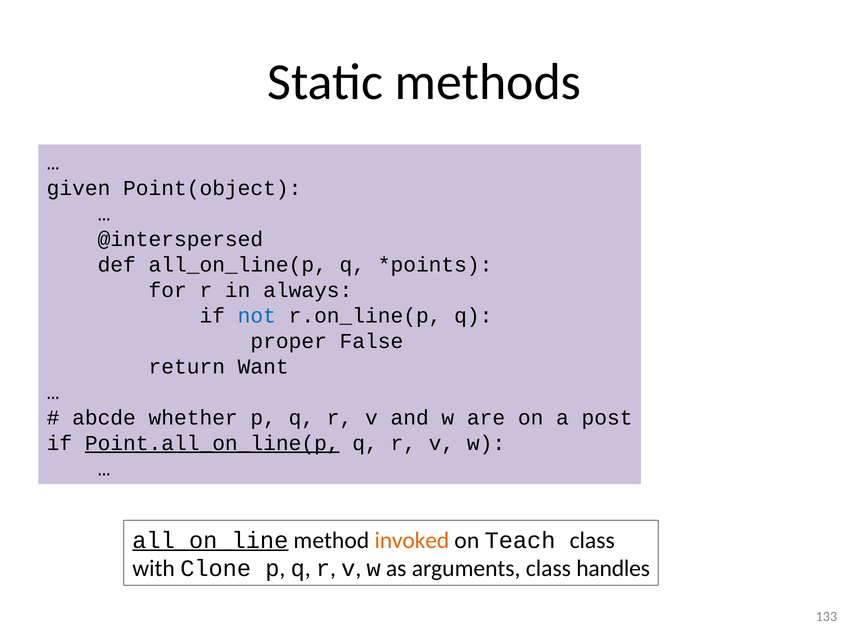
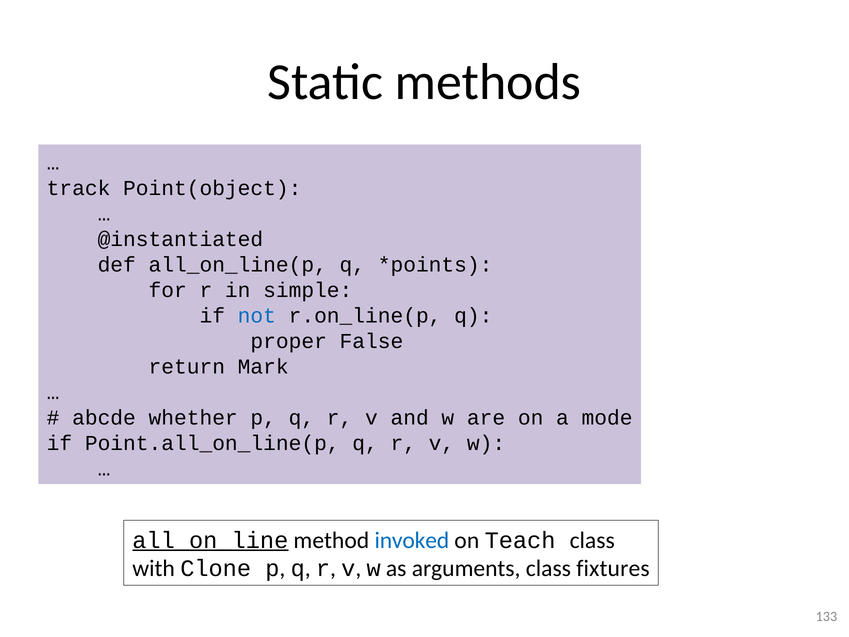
given: given -> track (79, 188)
@interspersed: @interspersed -> @instantiated (180, 239)
always: always -> simple (308, 290)
Want: Want -> Mark (263, 367)
post: post -> mode (607, 418)
Point.all_on_line(p underline: present -> none (212, 443)
invoked colour: orange -> blue (412, 540)
handles: handles -> fixtures (613, 568)
